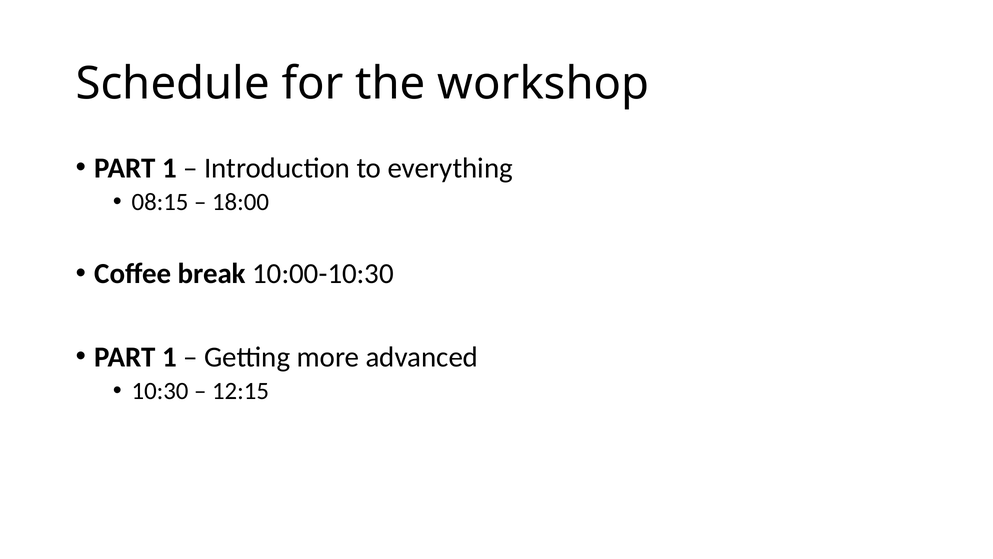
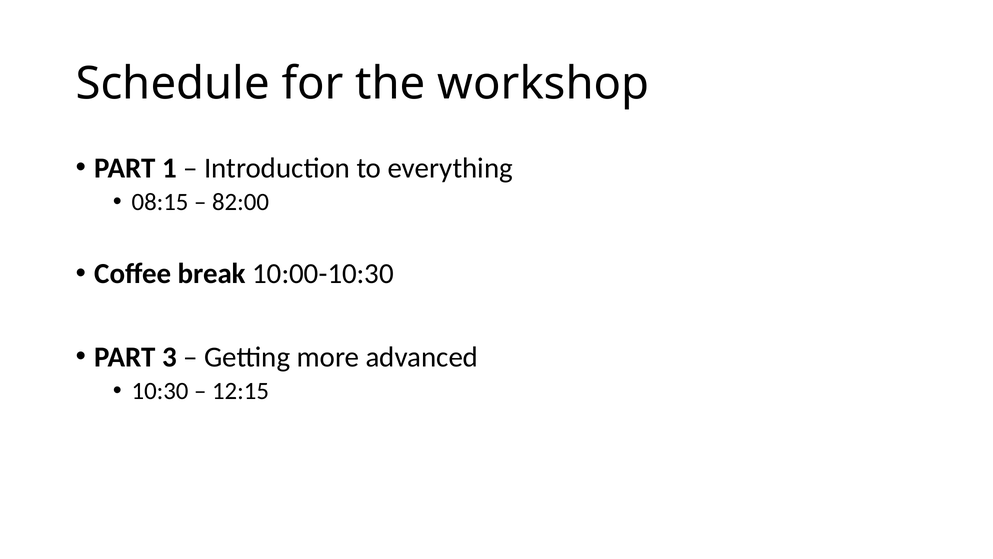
18:00: 18:00 -> 82:00 (241, 202)
1: 1 -> 3 (169, 357)
